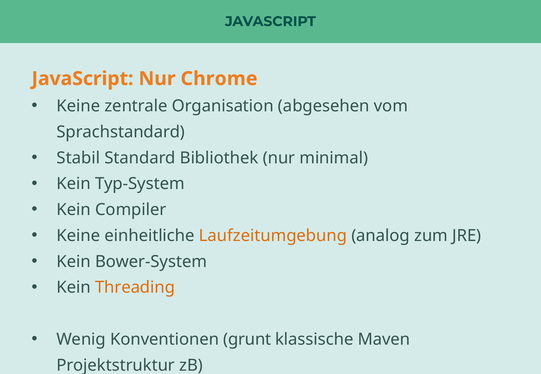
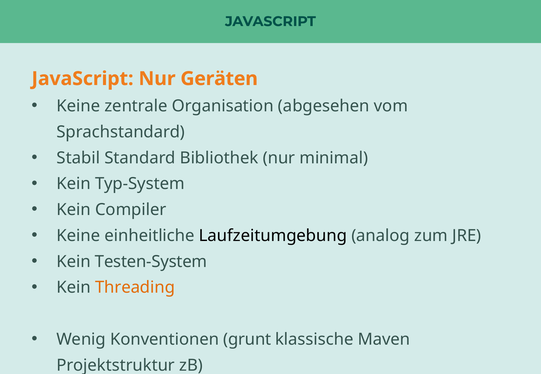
Chrome: Chrome -> Geräten (219, 79)
Laufzeitumgebung colour: orange -> black (273, 236)
Bower-System: Bower-System -> Testen-System (151, 262)
